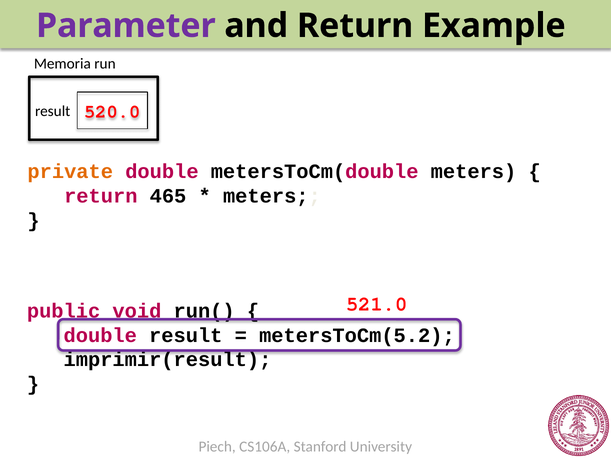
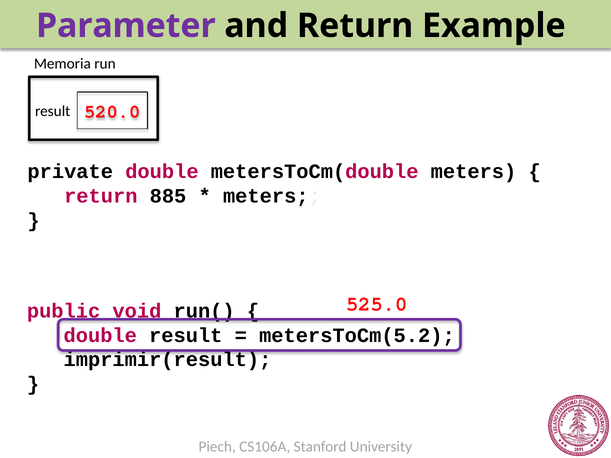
private colour: orange -> black (70, 172)
465: 465 -> 885 (168, 196)
521.0: 521.0 -> 525.0 (377, 304)
